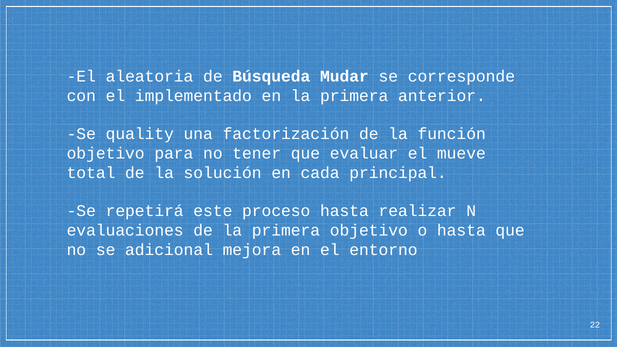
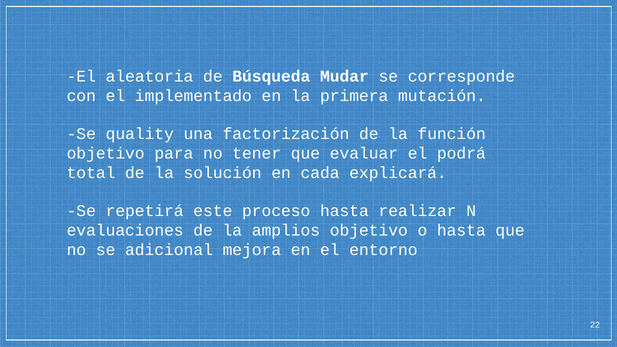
anterior: anterior -> mutación (442, 96)
mueve: mueve -> podrá (461, 154)
principal: principal -> explicará (398, 173)
de la primera: primera -> amplios (286, 231)
